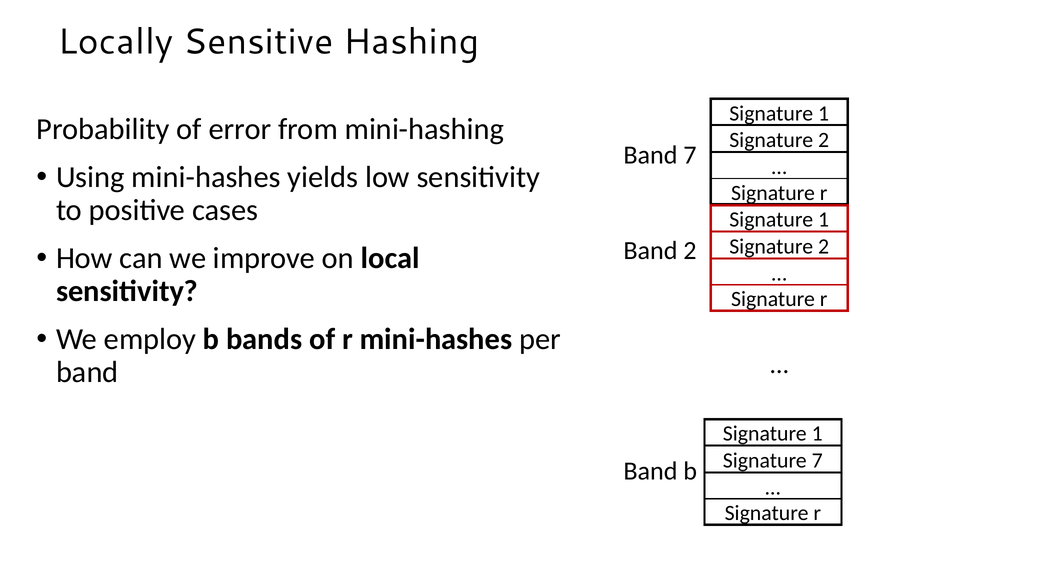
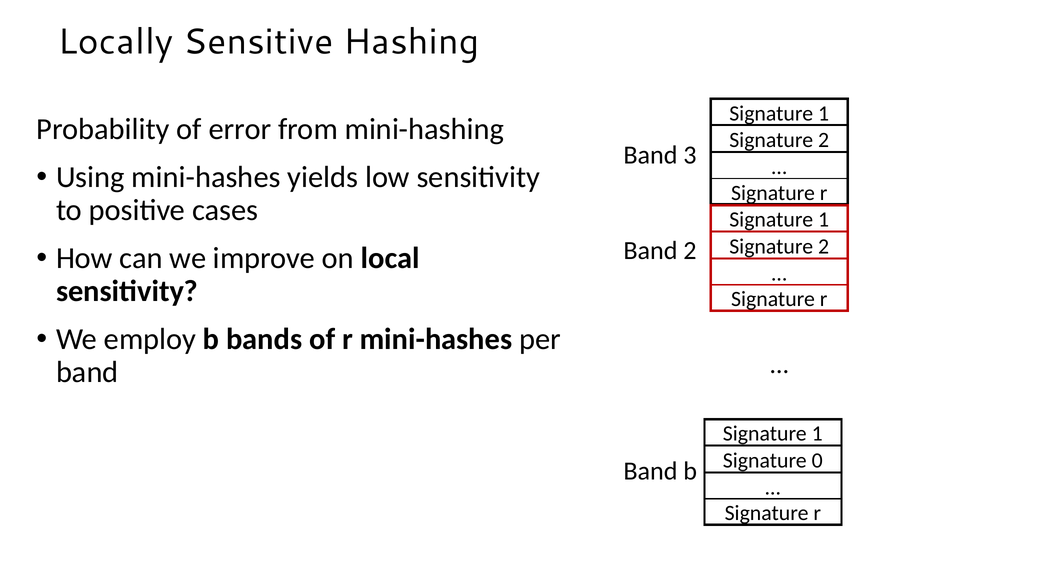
Band 7: 7 -> 3 (690, 155)
Signature 7: 7 -> 0 (817, 460)
